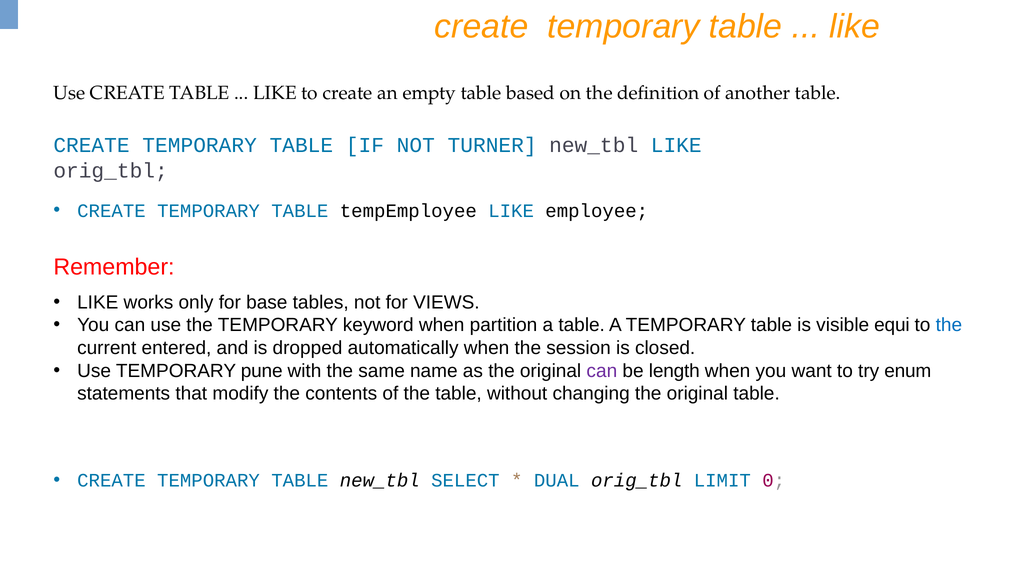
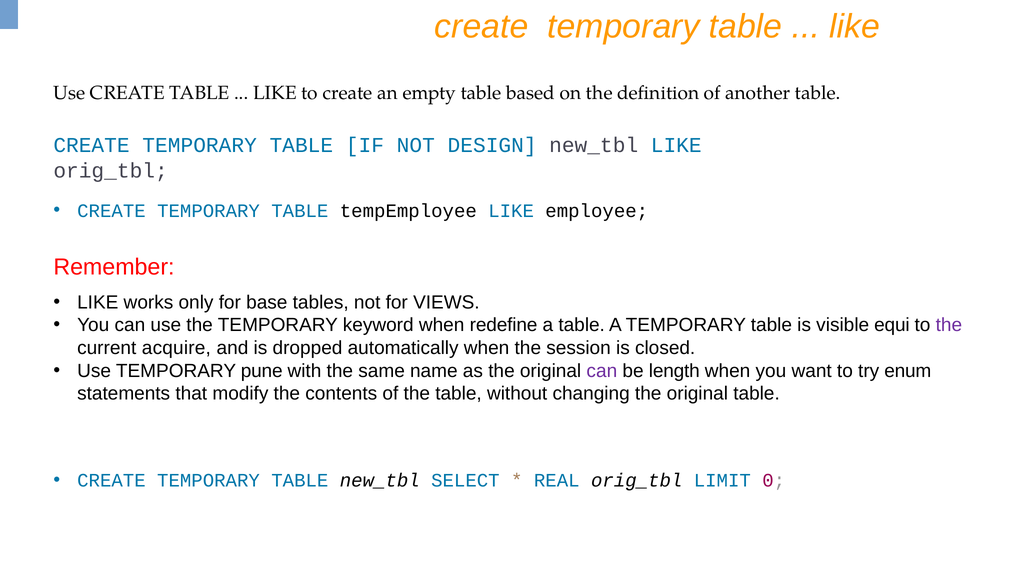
TURNER: TURNER -> DESIGN (492, 145)
partition: partition -> redefine (504, 325)
the colour: blue -> purple (949, 325)
entered: entered -> acquire (176, 348)
DUAL: DUAL -> REAL (557, 480)
